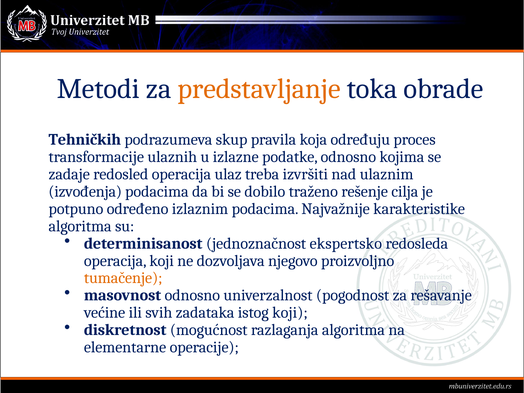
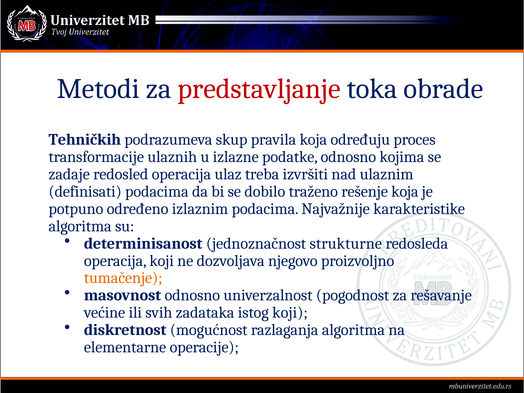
predstavljanje colour: orange -> red (259, 89)
izvođenja: izvođenja -> definisati (85, 192)
rešenje cilja: cilja -> koja (405, 192)
ekspertsko: ekspertsko -> strukturne (346, 243)
